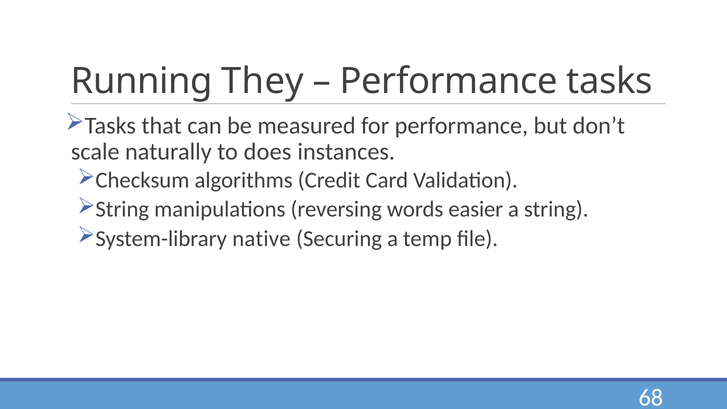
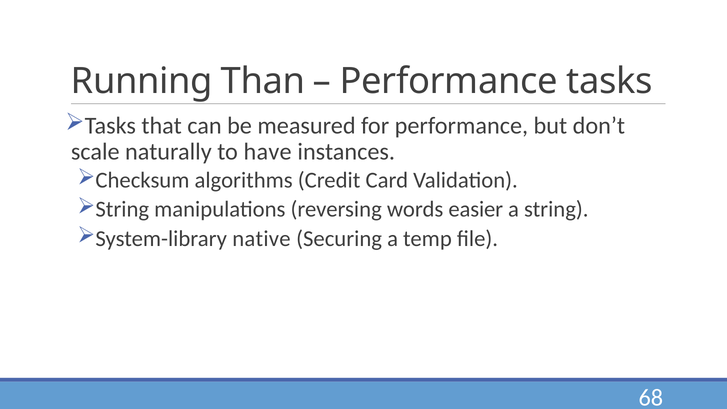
They: They -> Than (263, 81)
does: does -> have (268, 152)
